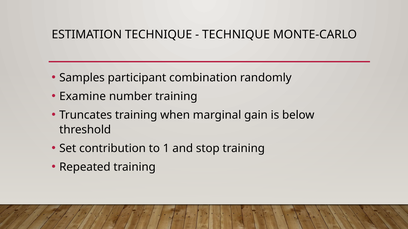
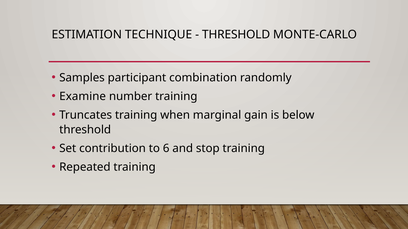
TECHNIQUE: TECHNIQUE -> THRESHOLD (236, 35)
1: 1 -> 6 (166, 149)
